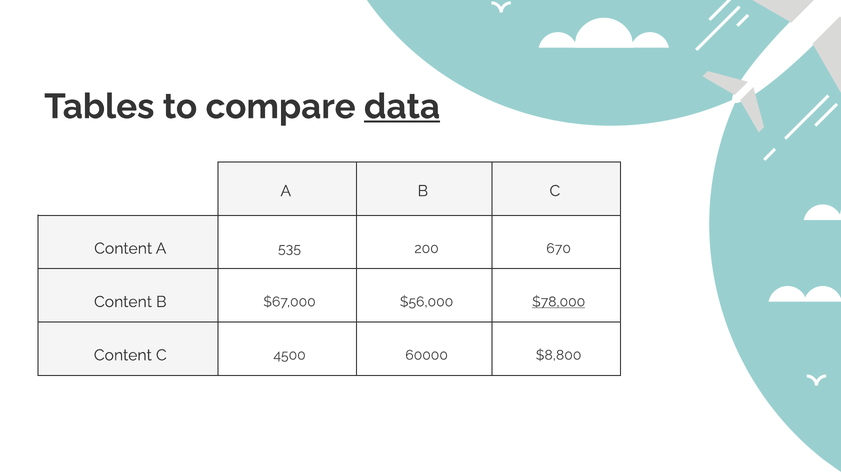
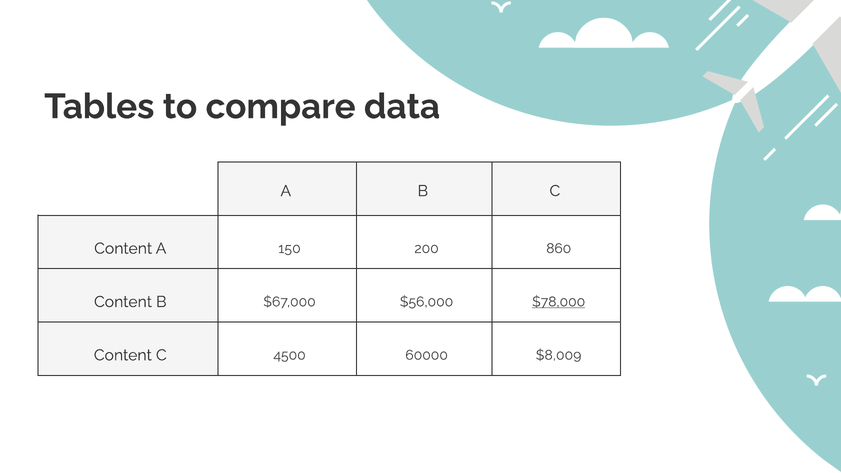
data underline: present -> none (402, 107)
535: 535 -> 150 (289, 248)
670: 670 -> 860 (559, 248)
$8,800: $8,800 -> $8,009 (559, 355)
